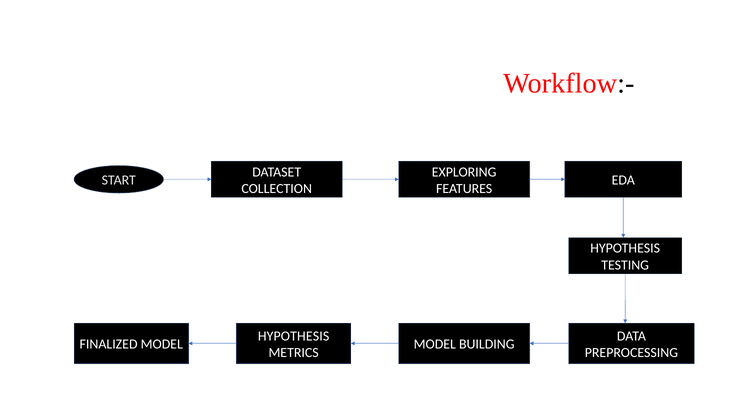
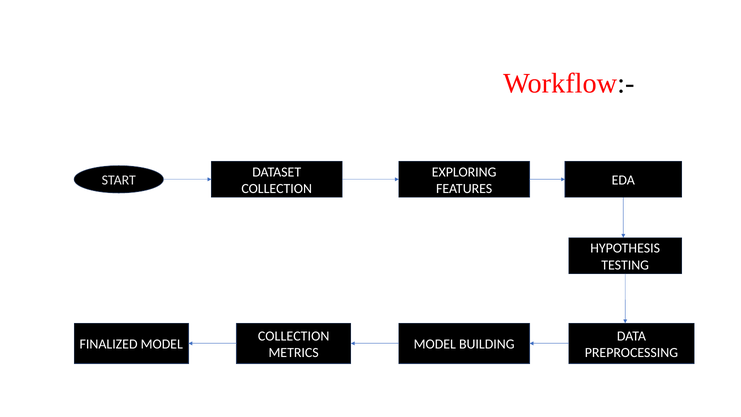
HYPOTHESIS: HYPOTHESIS -> COLLECTION (294, 336)
